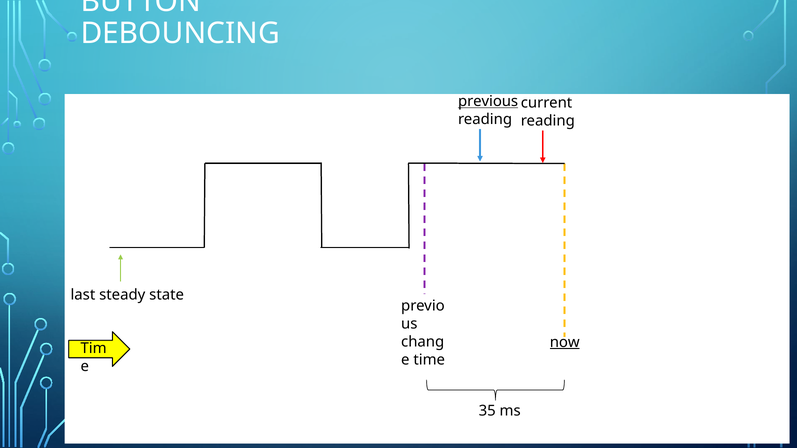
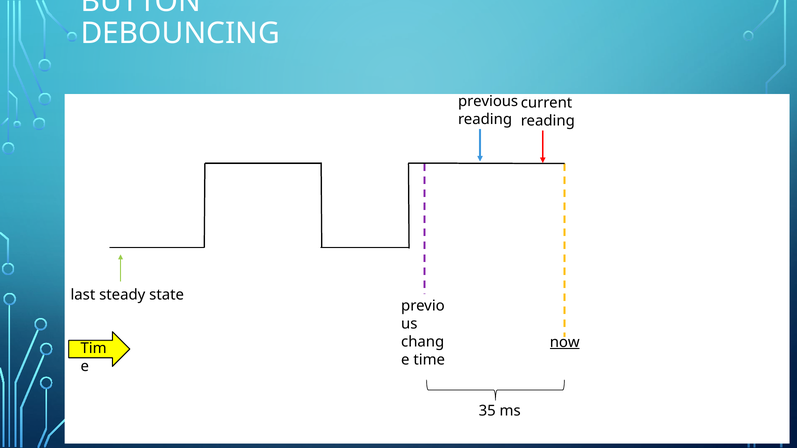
previous underline: present -> none (488, 101)
